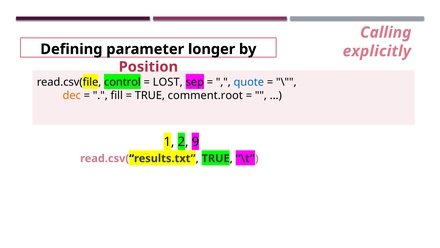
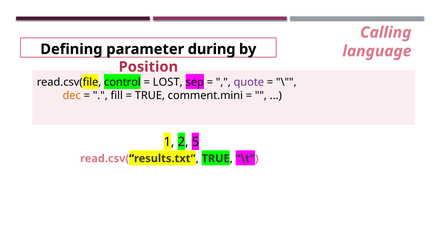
longer: longer -> during (212, 49)
explicitly: explicitly -> language (377, 51)
quote colour: blue -> purple (249, 82)
comment.root: comment.root -> comment.mini (205, 95)
9: 9 -> 5 (195, 142)
